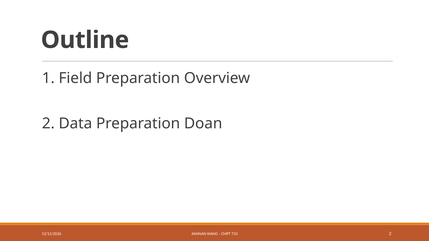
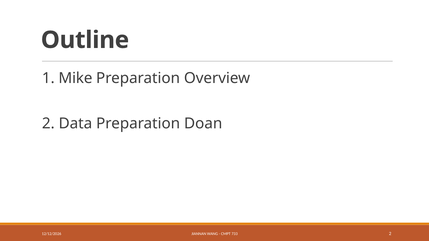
Field: Field -> Mike (75, 78)
